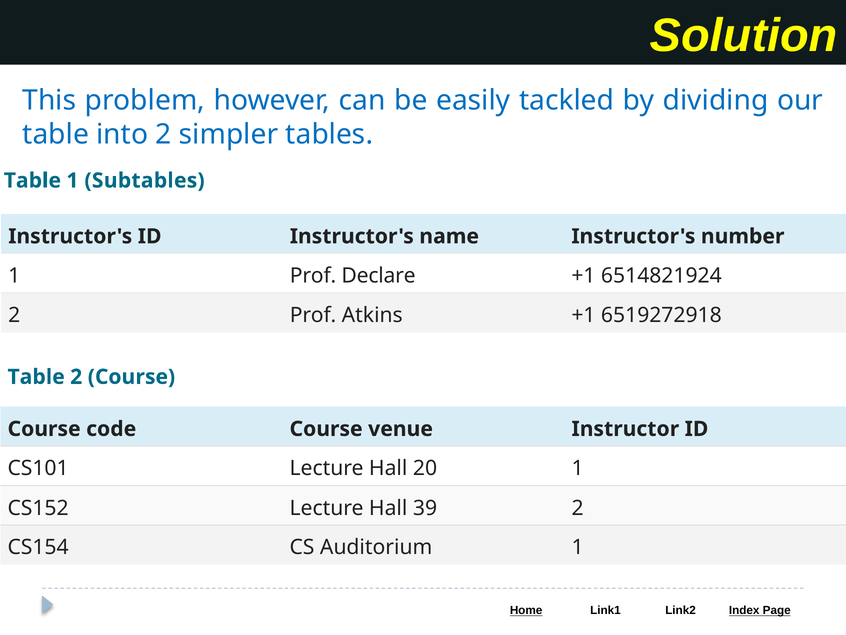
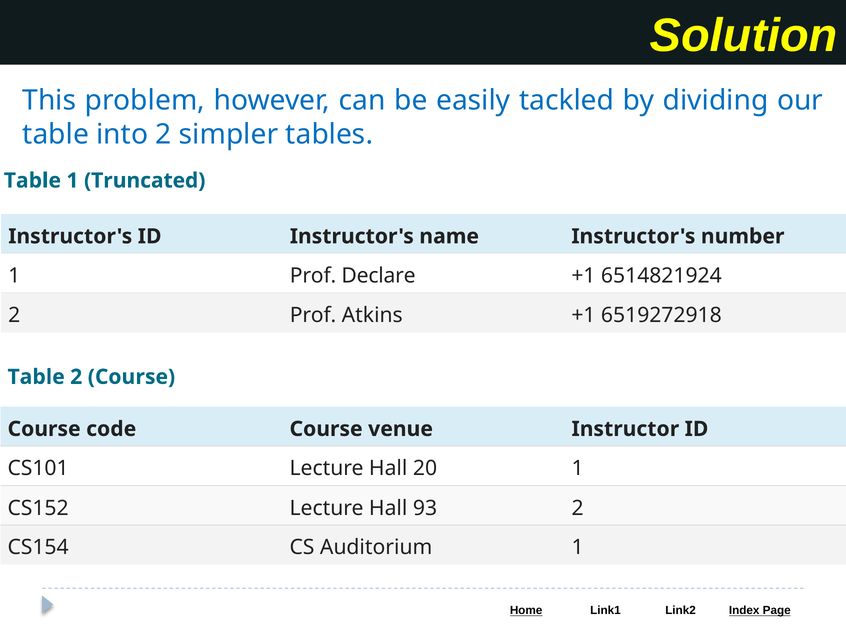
Subtables: Subtables -> Truncated (145, 180)
39: 39 -> 93 (425, 508)
